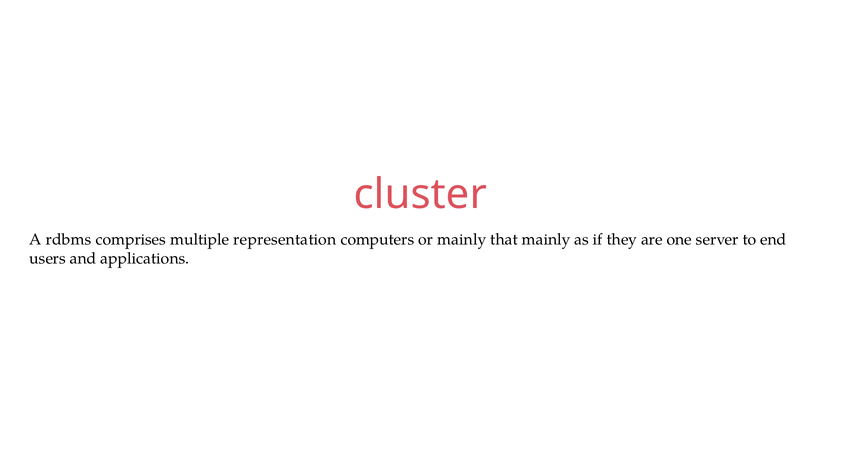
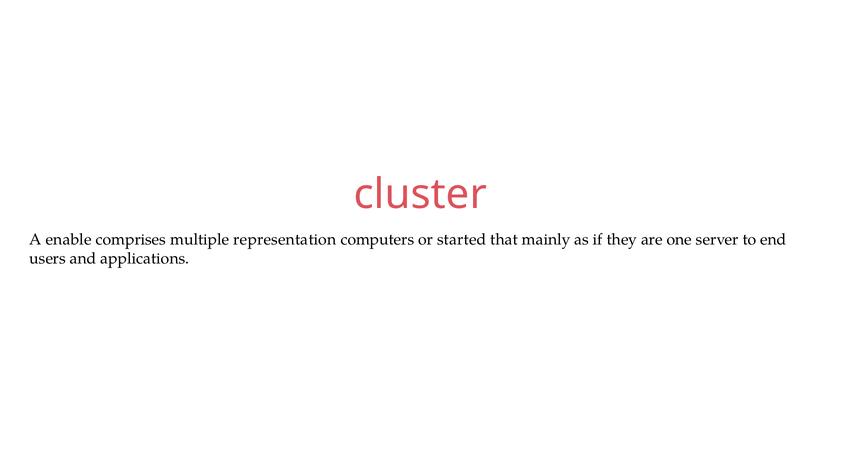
rdbms: rdbms -> enable (69, 240)
or mainly: mainly -> started (462, 240)
